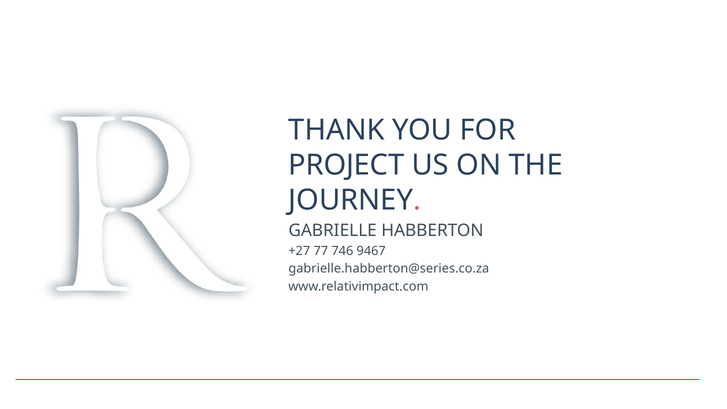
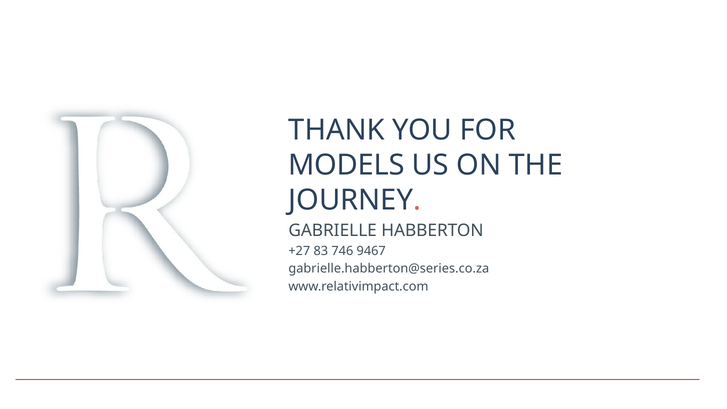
PROJECT: PROJECT -> MODELS (346, 165)
77: 77 -> 83 (321, 251)
